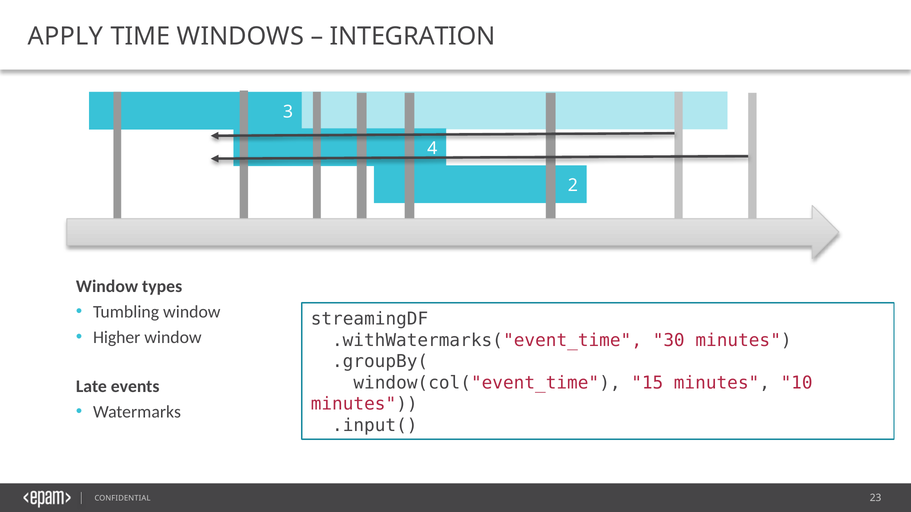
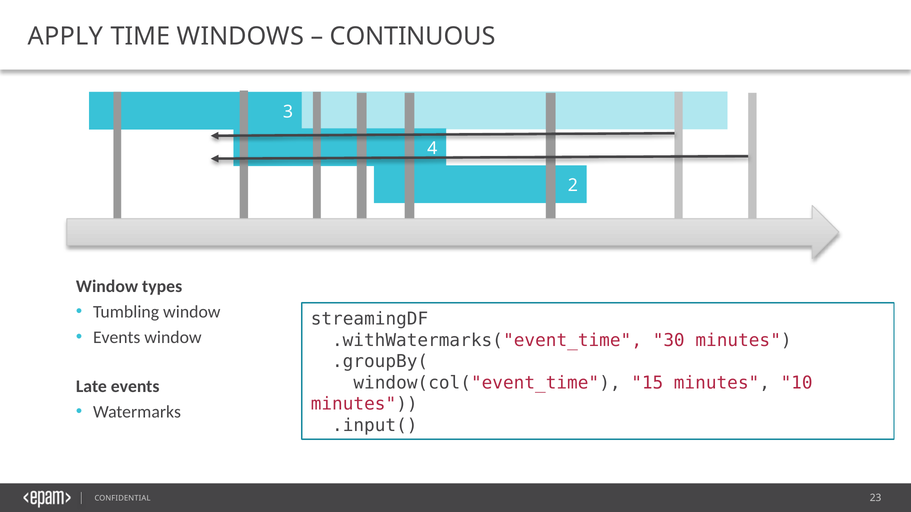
INTEGRATION: INTEGRATION -> CONTINUOUS (413, 37)
Higher: Higher -> Events (117, 338)
